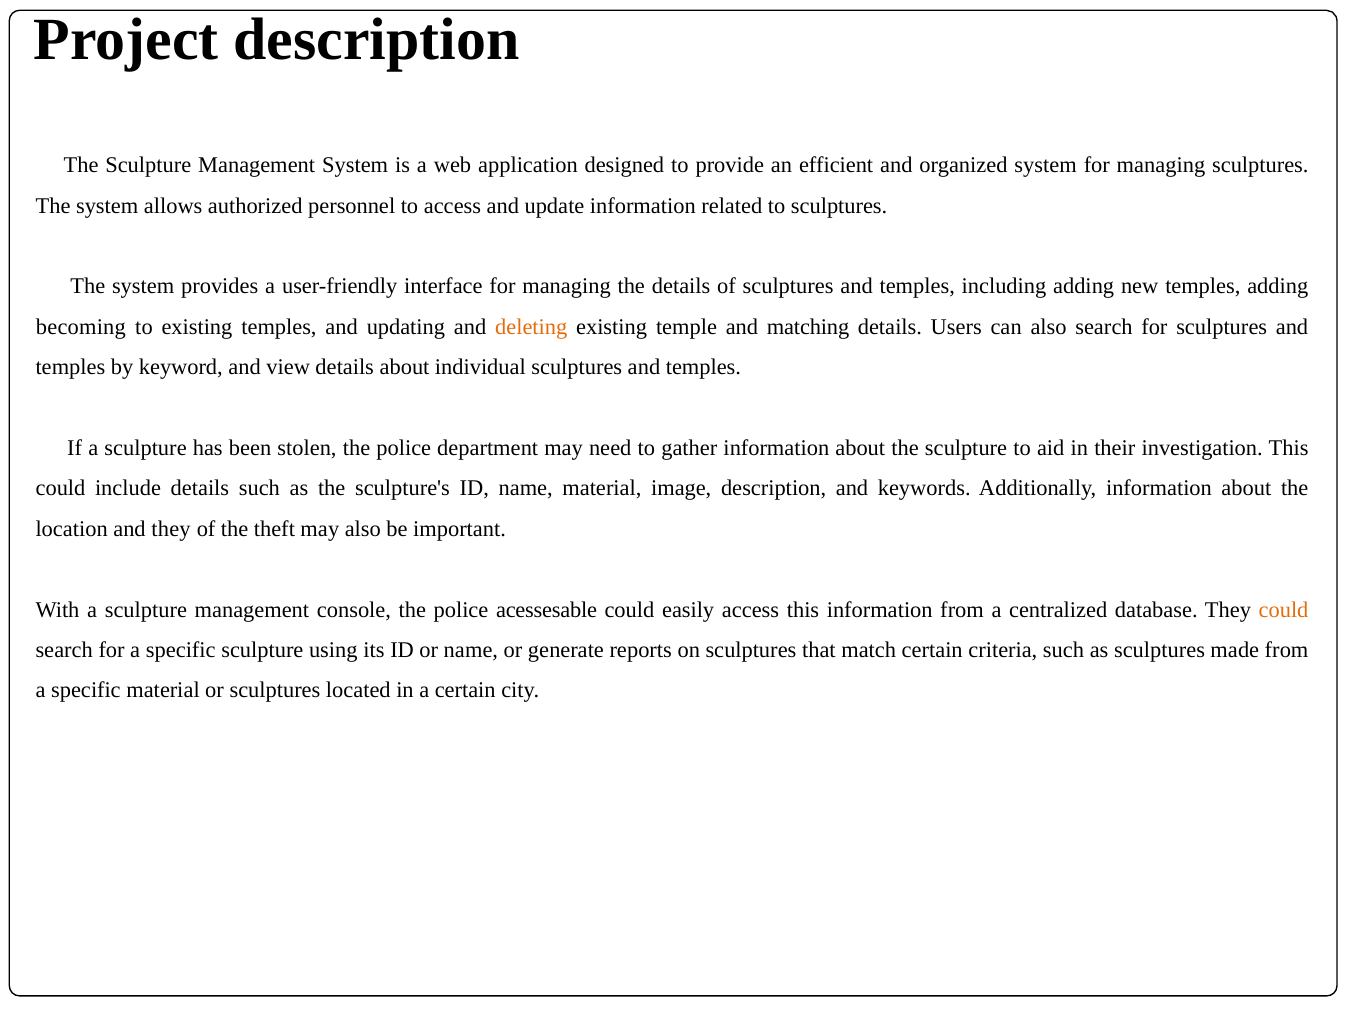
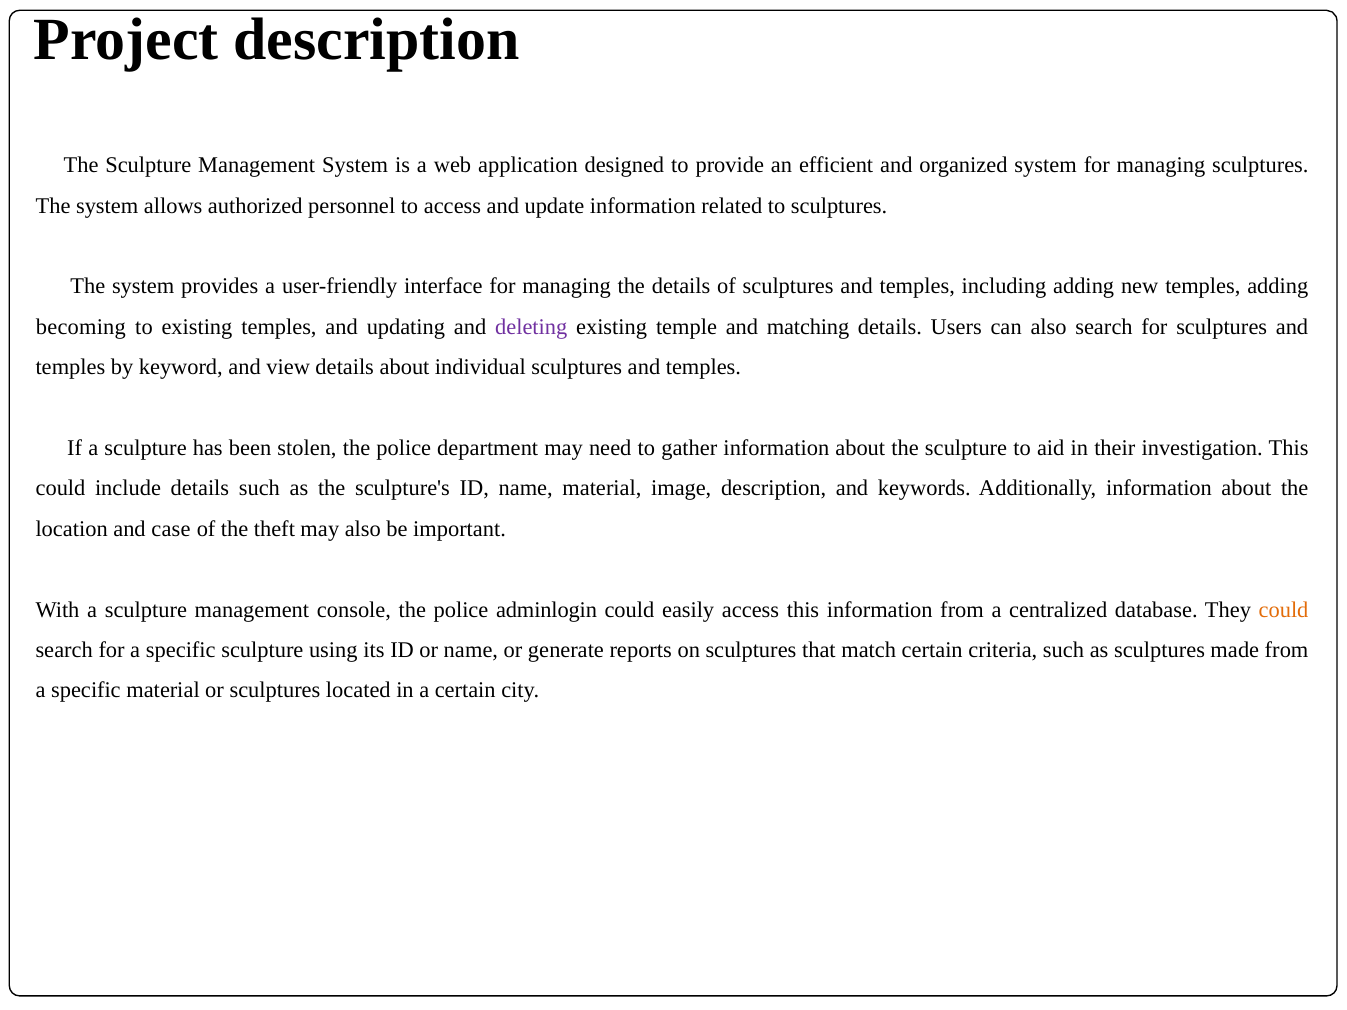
deleting colour: orange -> purple (531, 327)
and they: they -> case (171, 529)
acessesable: acessesable -> adminlogin (547, 610)
